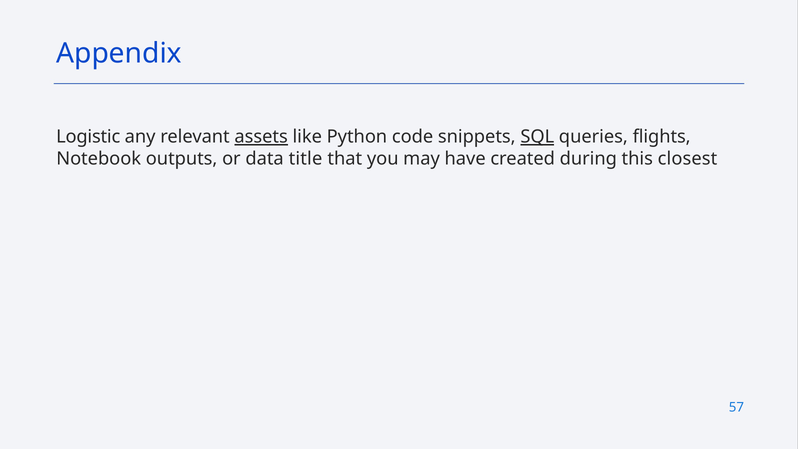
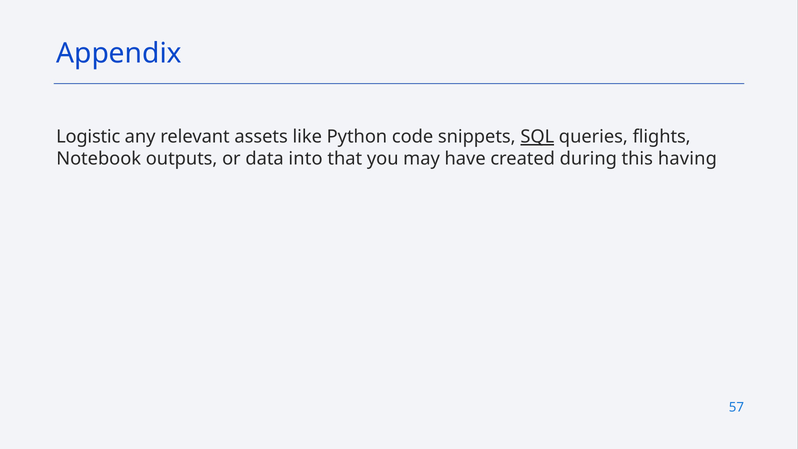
assets underline: present -> none (261, 137)
title: title -> into (306, 159)
closest: closest -> having (687, 159)
